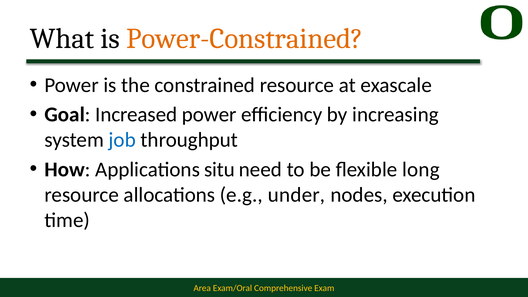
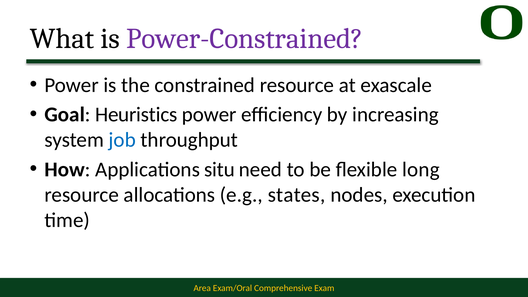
Power-Constrained colour: orange -> purple (245, 39)
Increased: Increased -> Heuristics (136, 115)
under: under -> states (297, 195)
